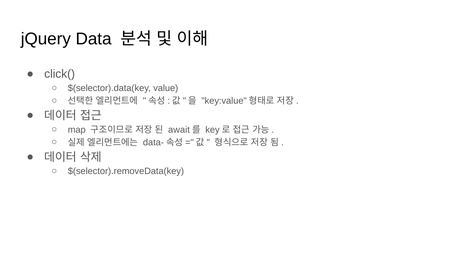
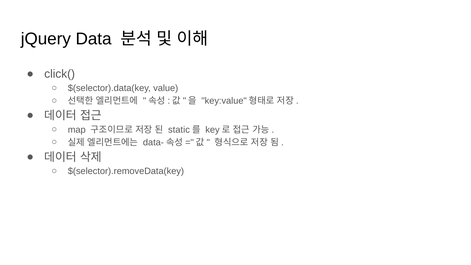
await: await -> static (179, 130)
